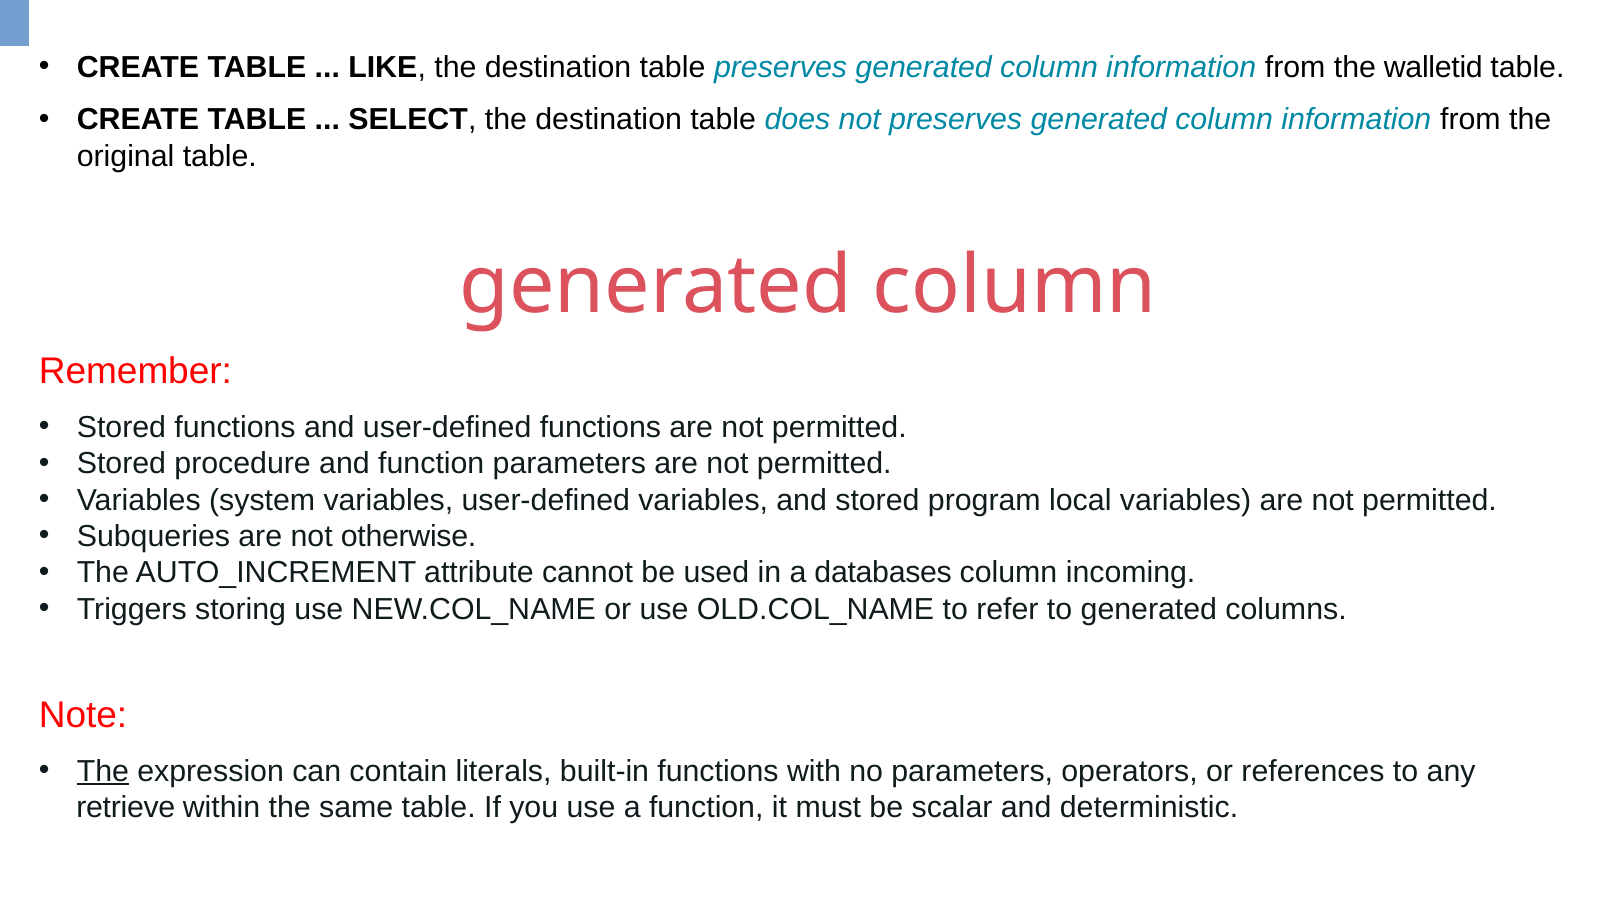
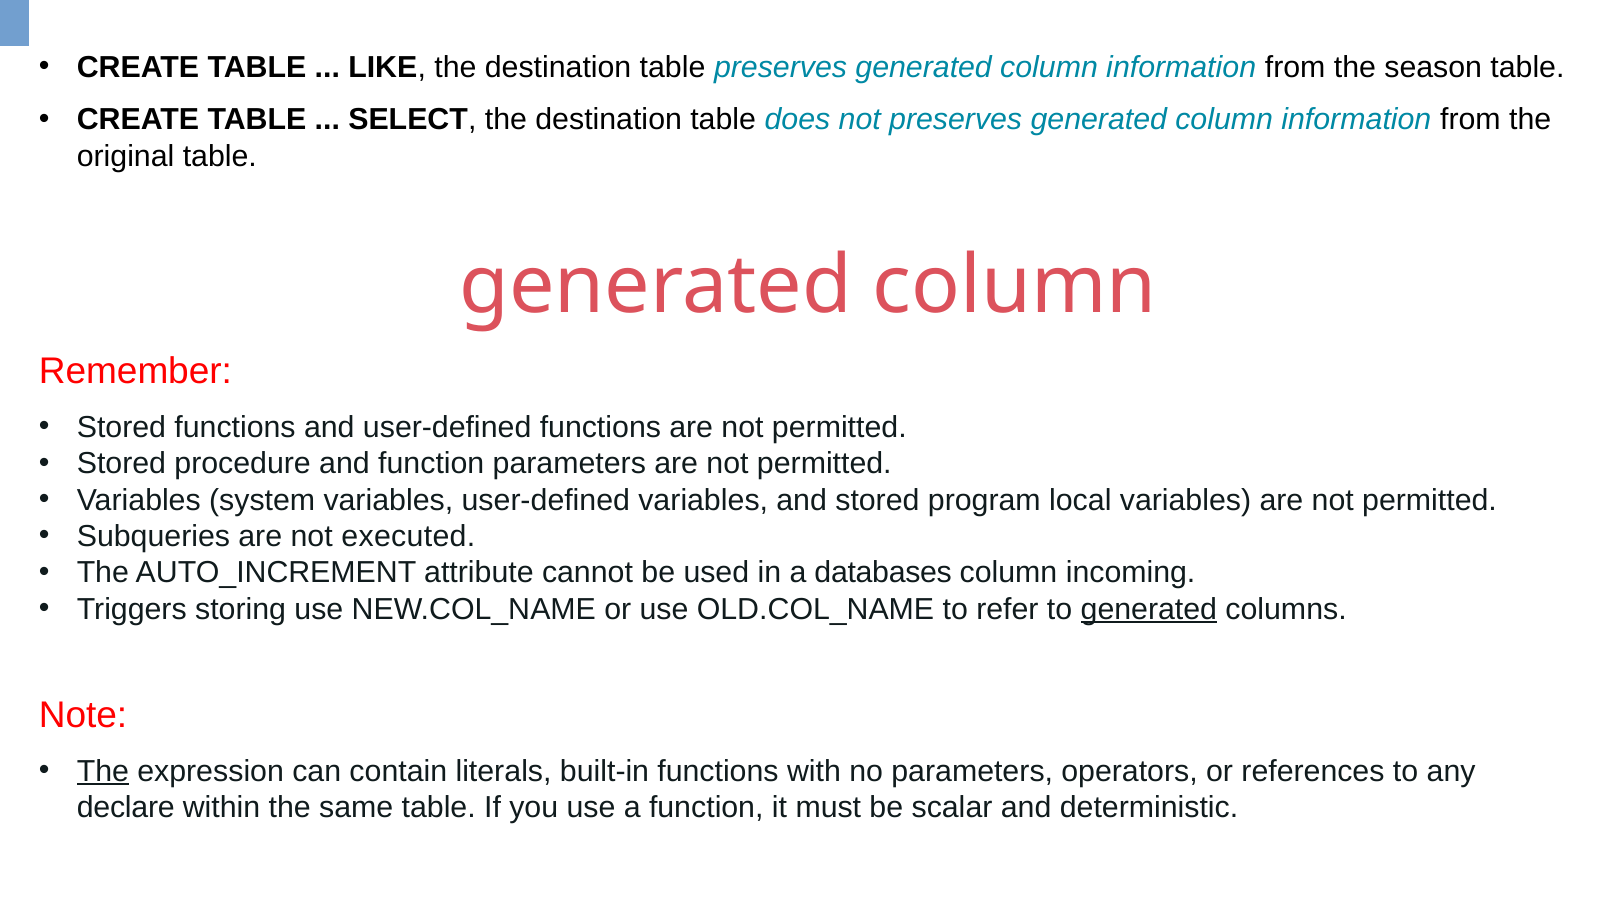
walletid: walletid -> season (1433, 67)
otherwise: otherwise -> executed (408, 536)
generated underline: none -> present (1149, 609)
retrieve: retrieve -> declare (126, 807)
